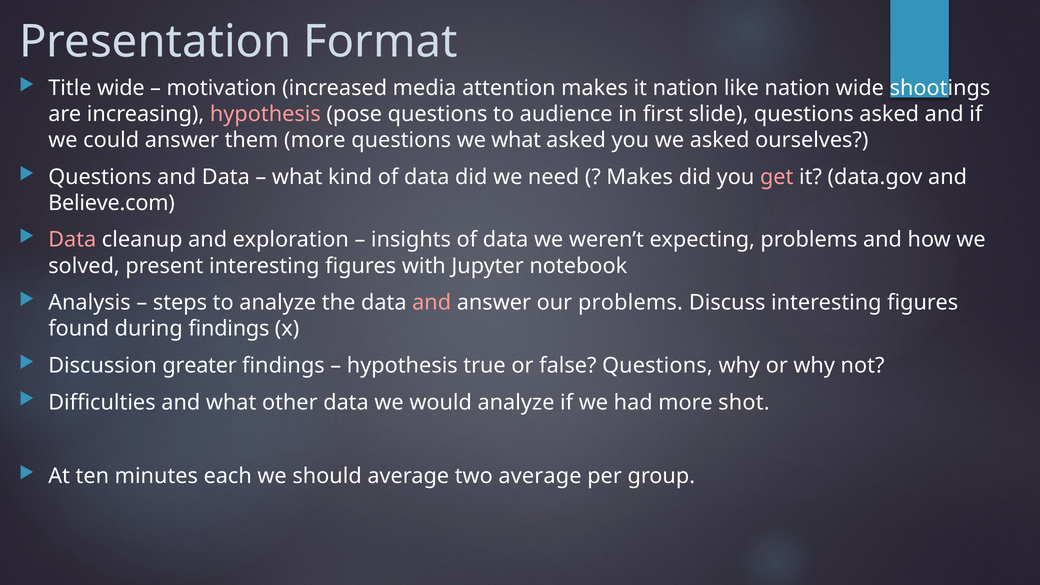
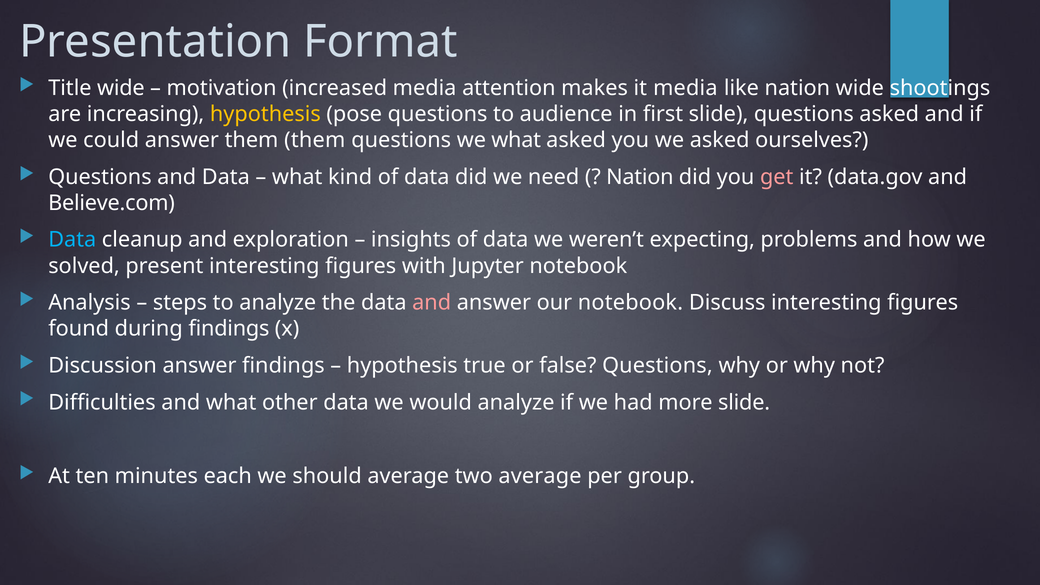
it nation: nation -> media (685, 88)
hypothesis colour: pink -> yellow (265, 114)
them more: more -> them (315, 140)
Makes: Makes -> Nation (640, 177)
Data colour: pink -> light blue (72, 240)
our problems: problems -> notebook (630, 303)
Discussion greater: greater -> answer (200, 366)
more shot: shot -> slide (744, 402)
